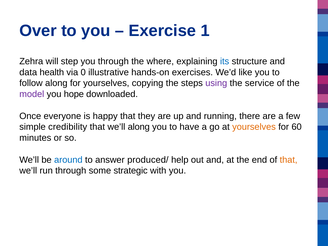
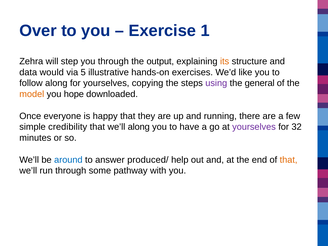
where: where -> output (160, 61)
its colour: blue -> orange (225, 61)
health: health -> would (52, 72)
0: 0 -> 5 (83, 72)
service: service -> general (260, 83)
model colour: purple -> orange (32, 94)
yourselves colour: orange -> purple (254, 127)
60: 60 -> 32 (297, 127)
strategic: strategic -> pathway (131, 171)
